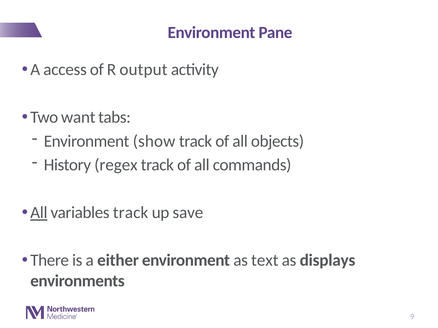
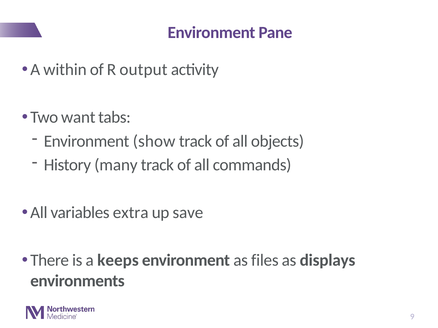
access: access -> within (65, 70)
regex: regex -> many (116, 165)
All underline: present -> none (39, 213)
variables track: track -> extra (131, 213)
either: either -> keeps (118, 261)
text: text -> files (265, 261)
